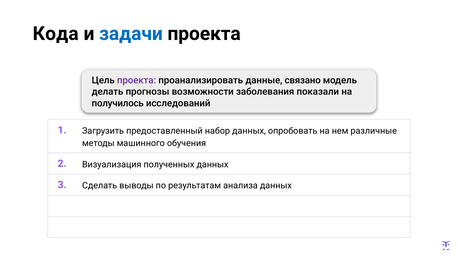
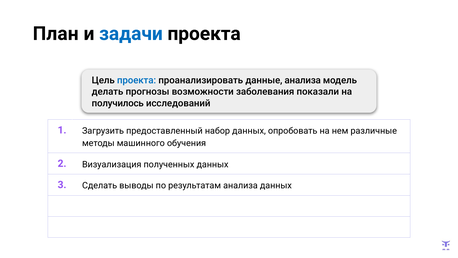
Кода: Кода -> План (56, 34)
проекта colour: purple -> blue (137, 80)
данные связано: связано -> анализа (303, 80)
